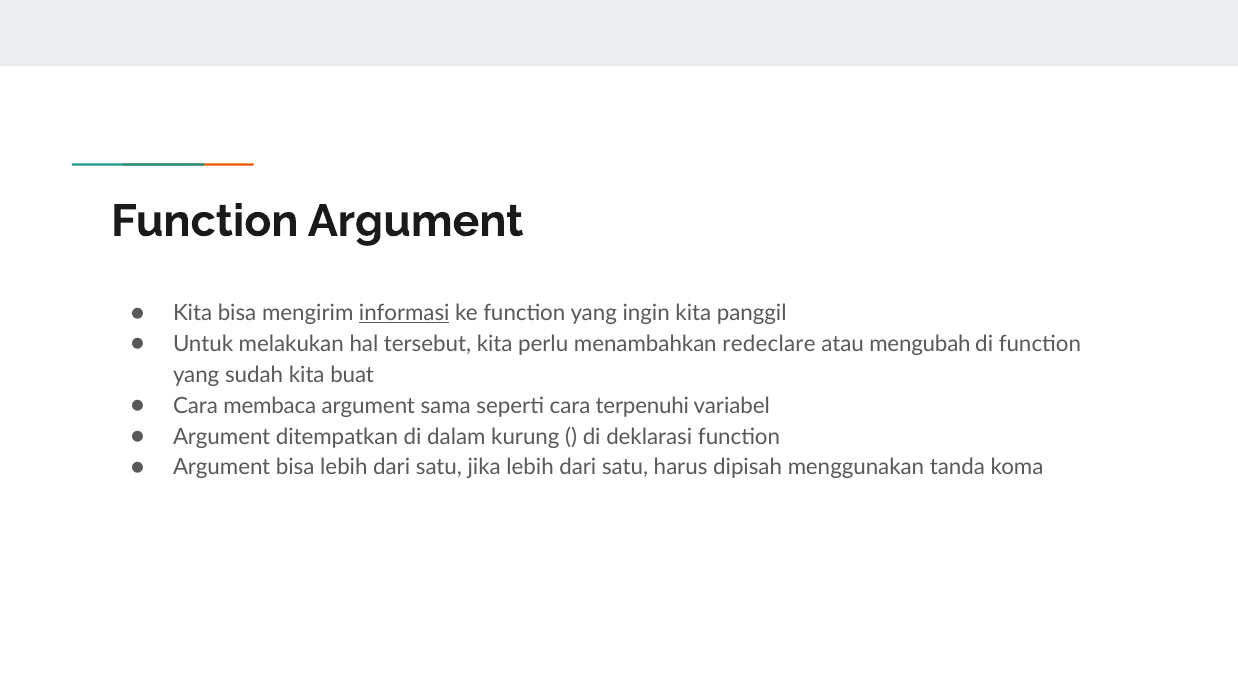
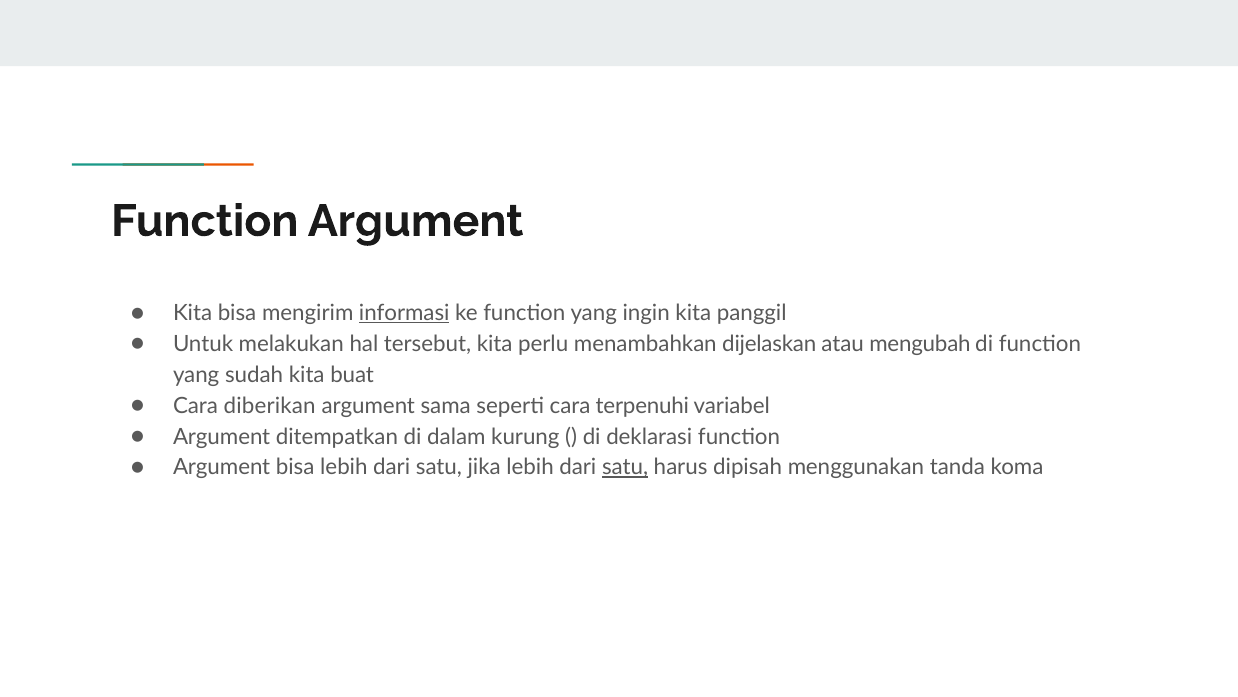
redeclare: redeclare -> dijelaskan (769, 344)
membaca: membaca -> diberikan (270, 405)
satu underline: none -> present (625, 467)
